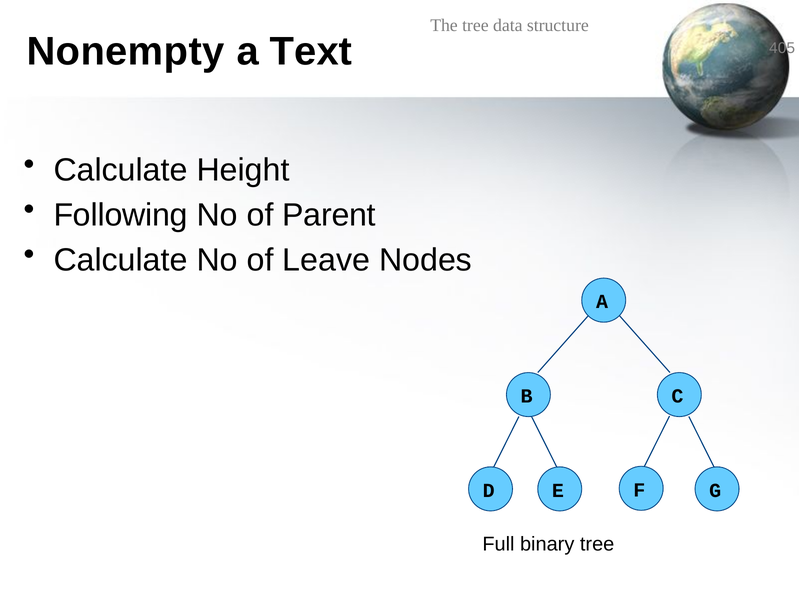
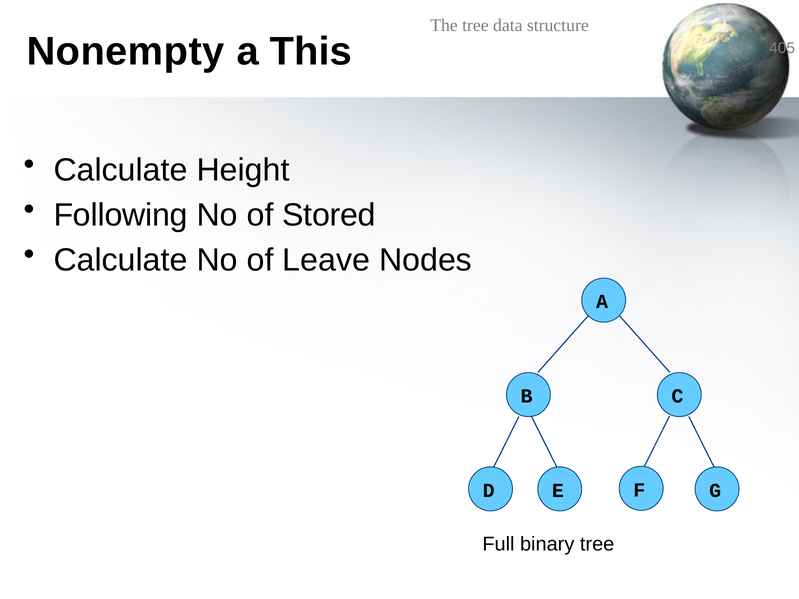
Text: Text -> This (311, 52)
Parent: Parent -> Stored (329, 215)
